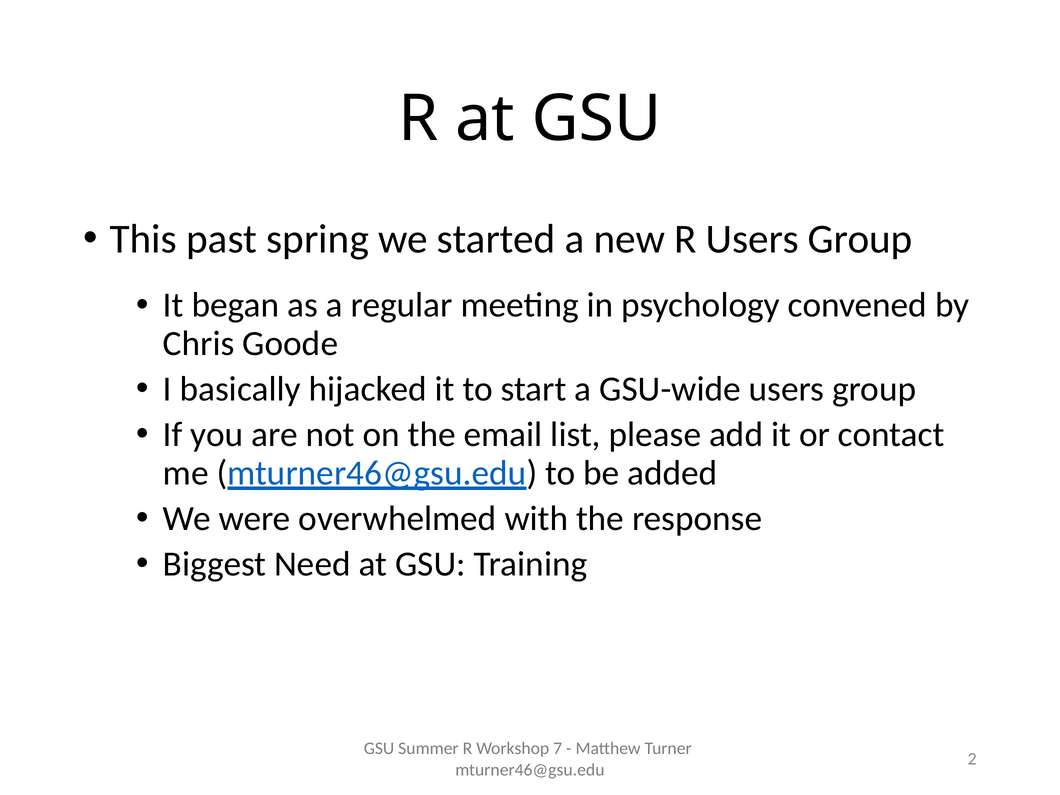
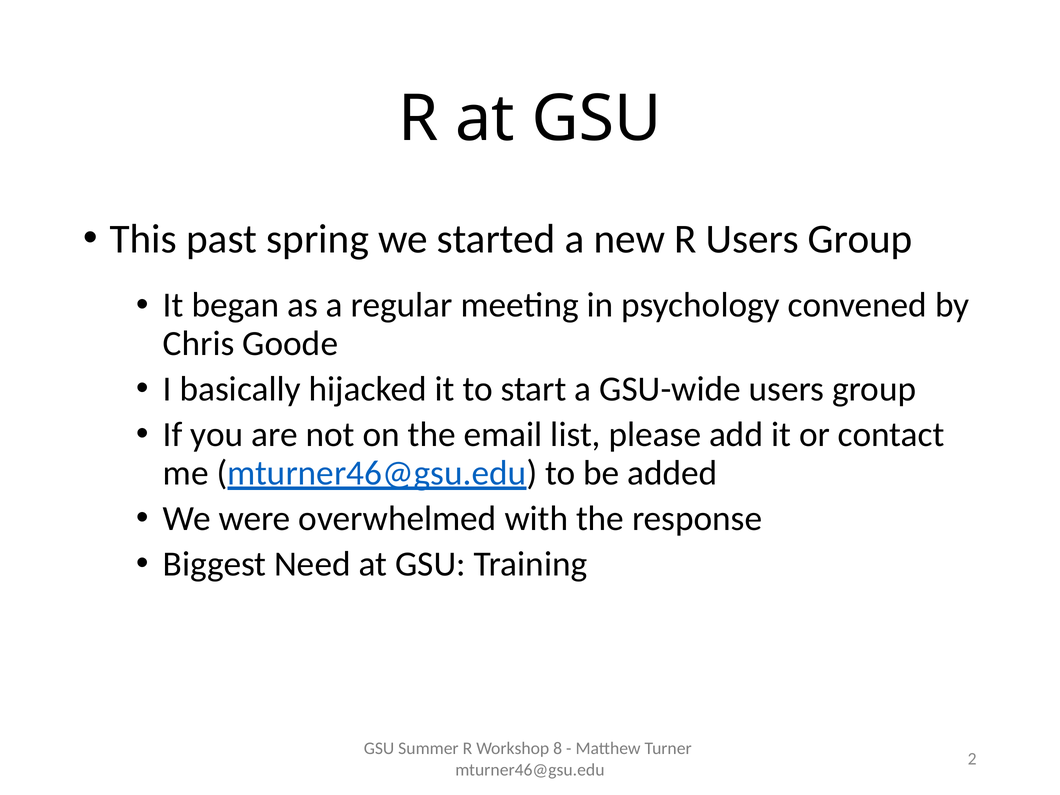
7: 7 -> 8 (558, 749)
